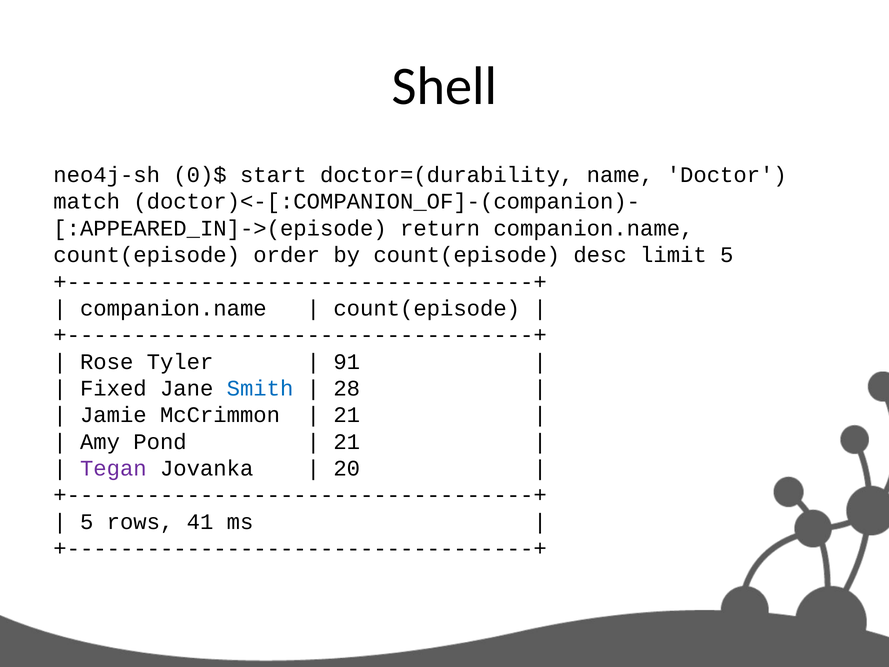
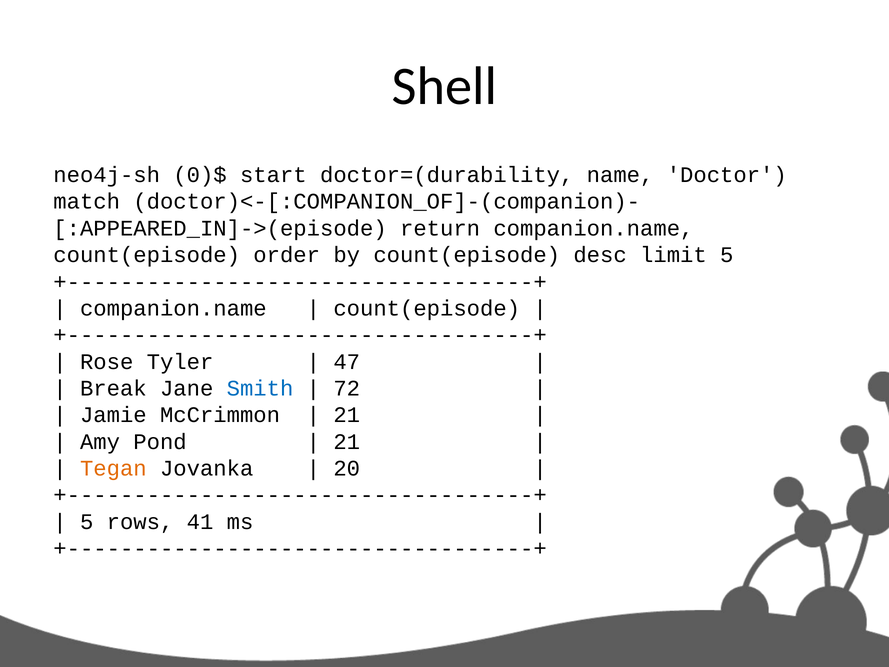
91: 91 -> 47 (347, 362)
Fixed: Fixed -> Break (113, 388)
28: 28 -> 72 (347, 388)
Tegan colour: purple -> orange (113, 468)
